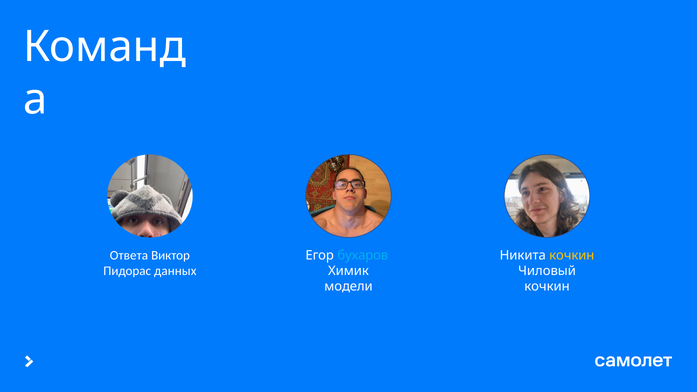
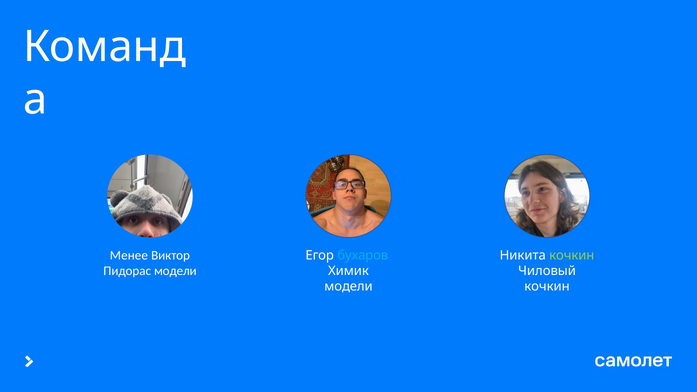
Ответа: Ответа -> Менее (129, 255)
кочкин colour: yellow -> light green (572, 255)
Пидорас данных: данных -> модели (175, 271)
